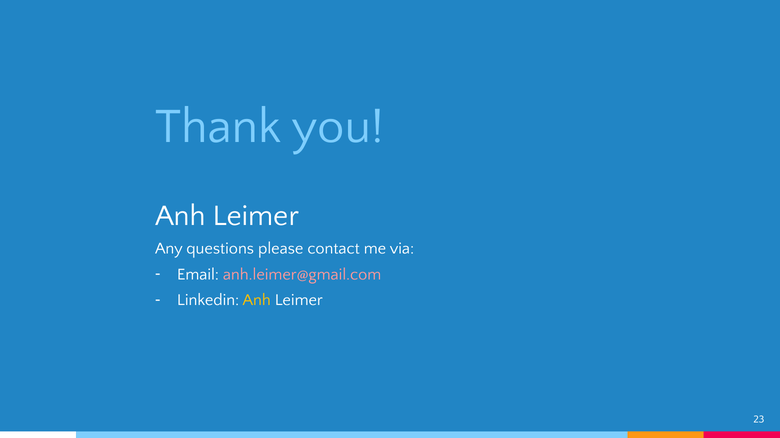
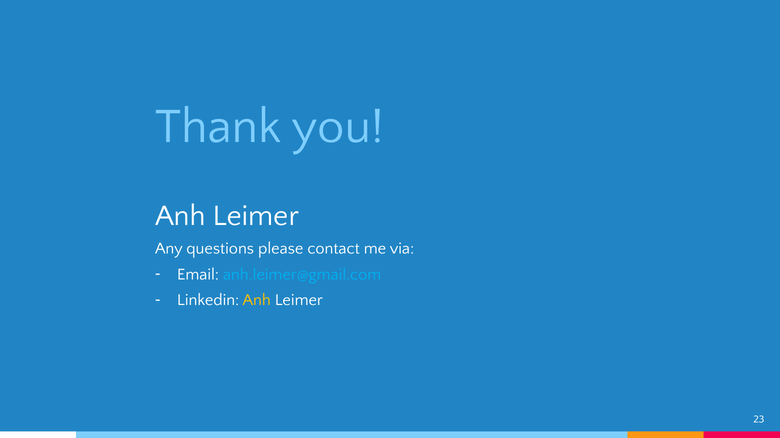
anh.leimer@gmail.com colour: pink -> light blue (302, 275)
